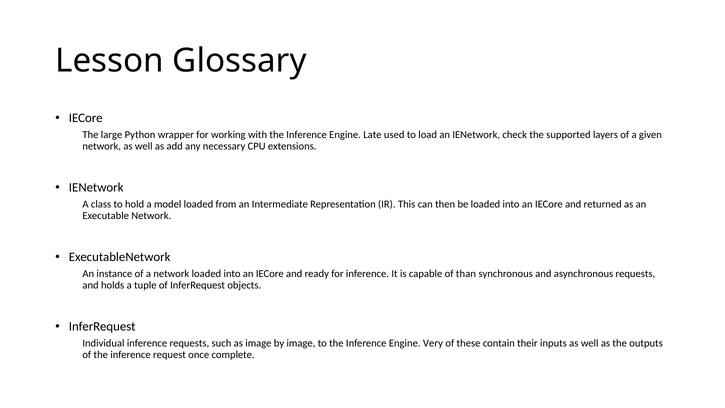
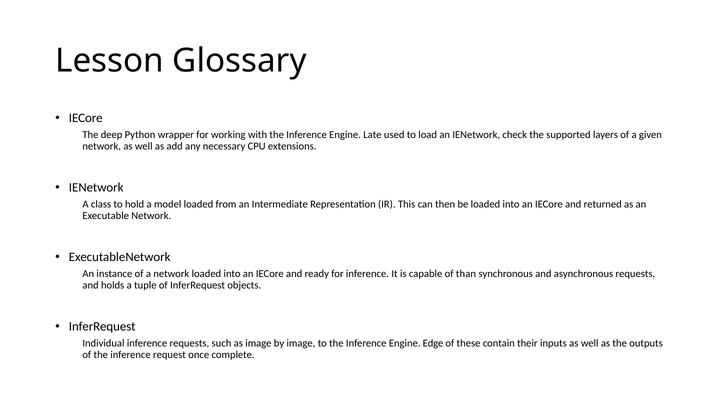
large: large -> deep (112, 135)
Very: Very -> Edge (433, 343)
